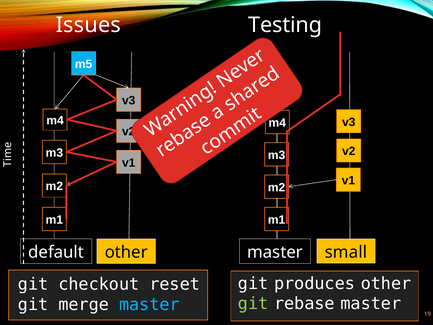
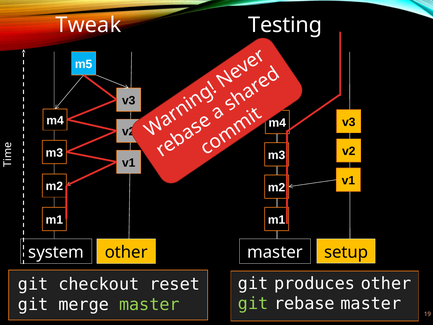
Issues: Issues -> Tweak (88, 25)
default: default -> system (56, 252)
small: small -> setup (346, 252)
master colour: light blue -> light green (149, 304)
